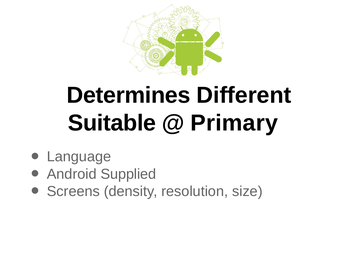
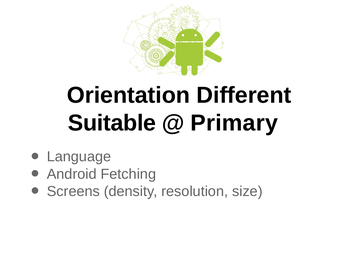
Determines: Determines -> Orientation (128, 95)
Supplied: Supplied -> Fetching (128, 174)
